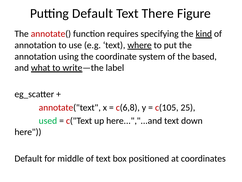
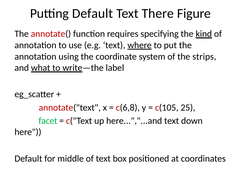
based: based -> strips (204, 56)
used: used -> facet (48, 120)
